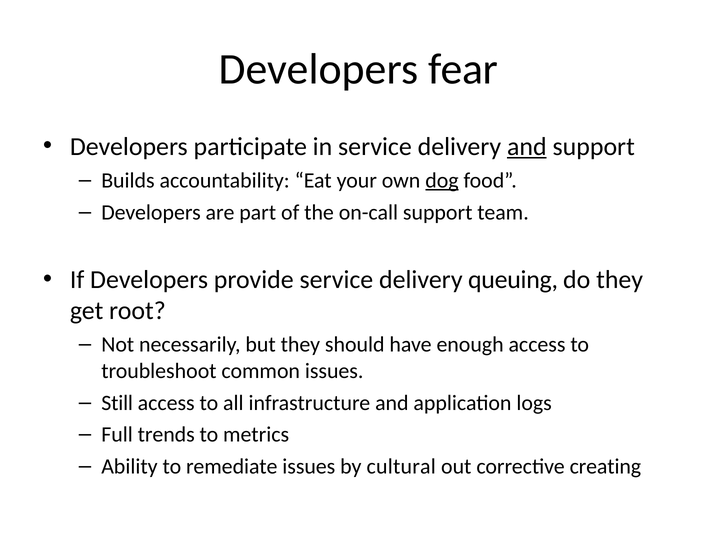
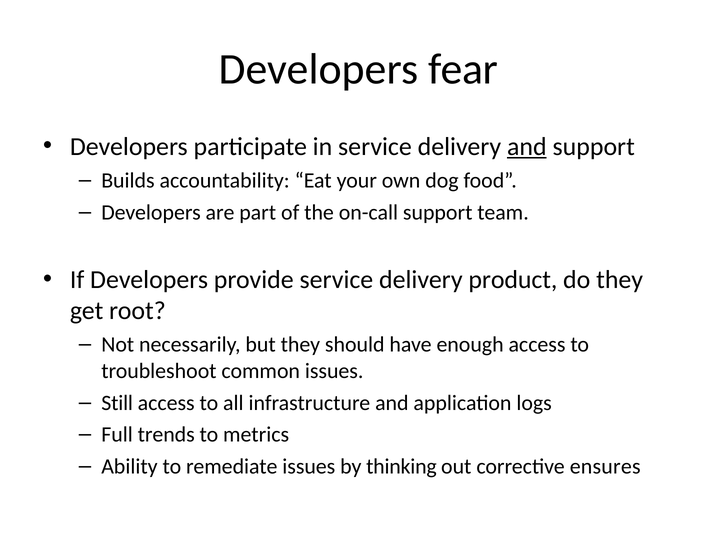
dog underline: present -> none (442, 180)
queuing: queuing -> product (513, 279)
cultural: cultural -> thinking (401, 466)
creating: creating -> ensures (605, 466)
